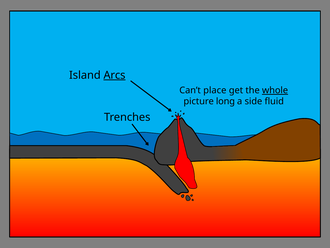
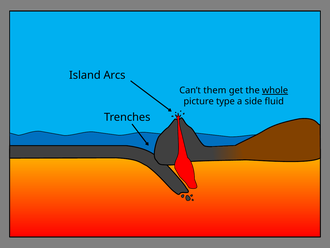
Arcs underline: present -> none (114, 75)
place: place -> them (215, 90)
long: long -> type (225, 101)
